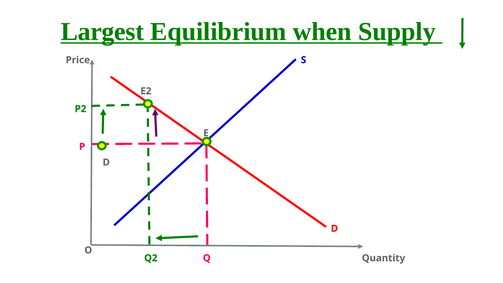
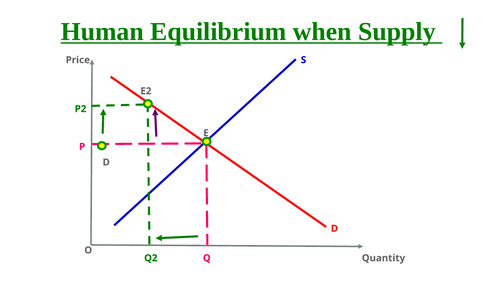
Largest: Largest -> Human (102, 32)
